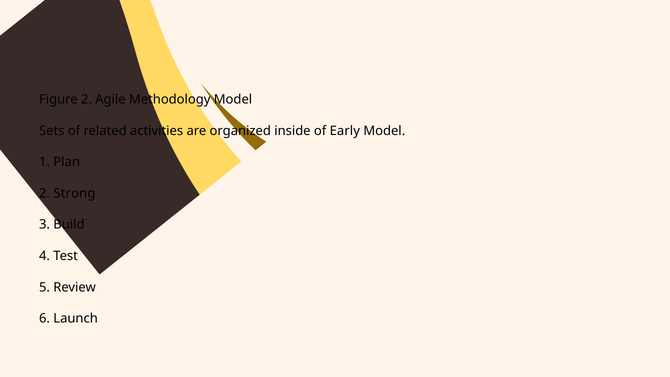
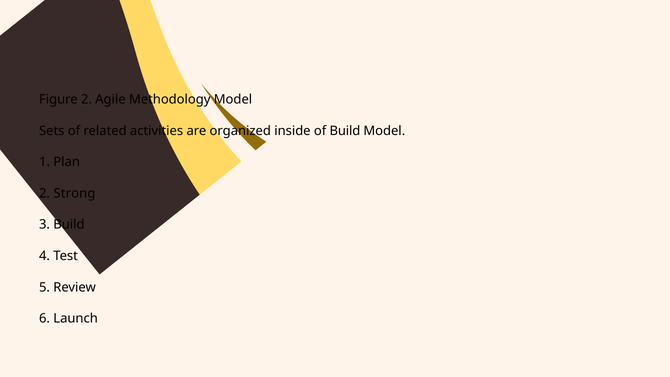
of Early: Early -> Build (345, 131)
